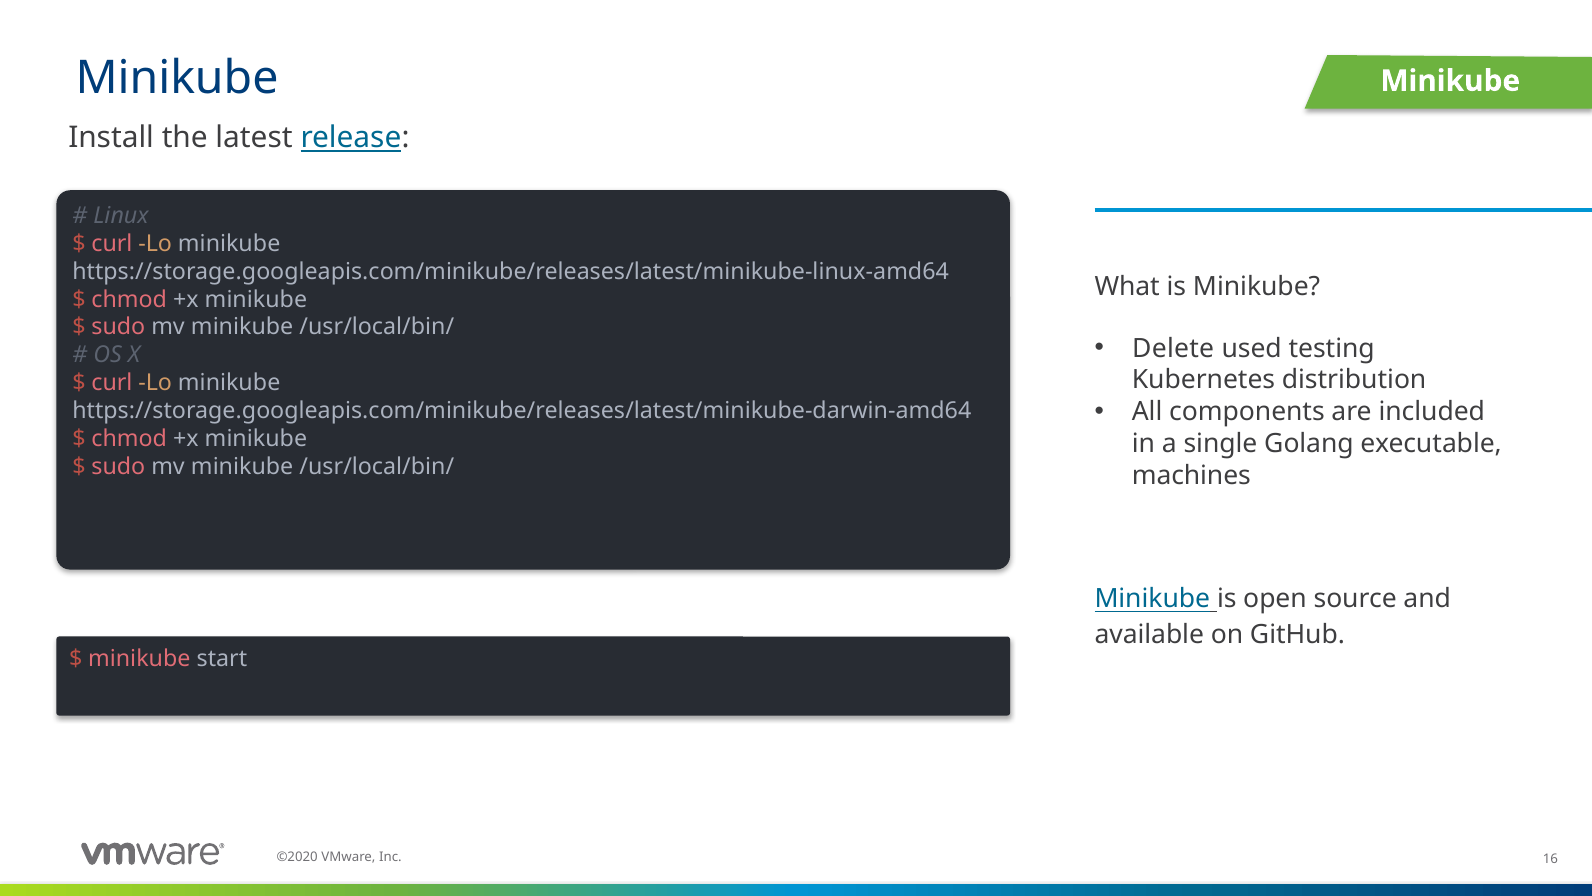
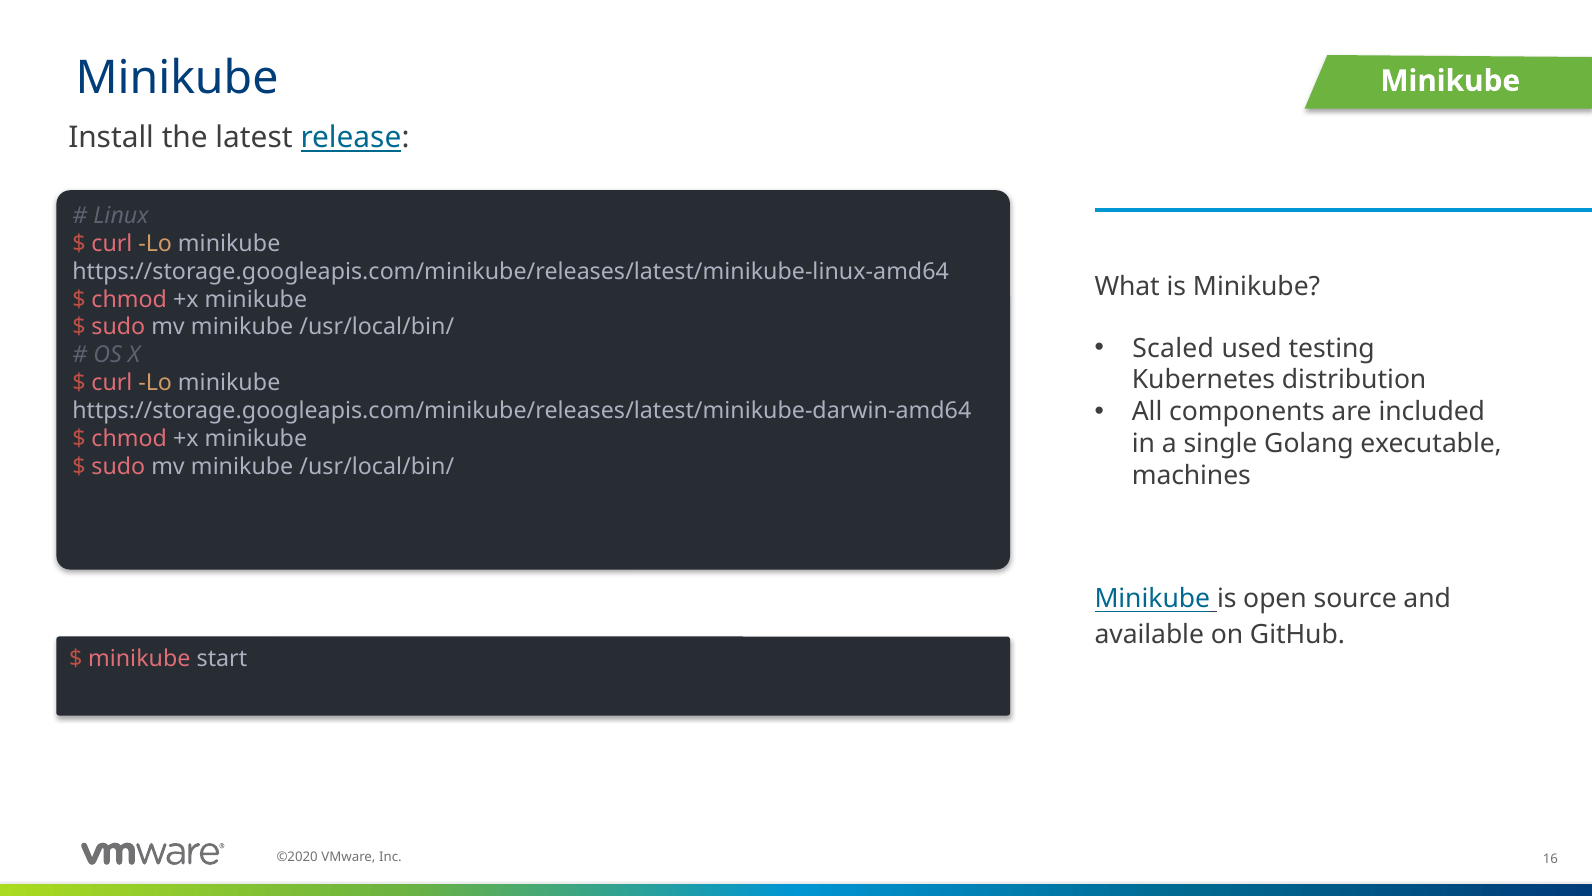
Delete: Delete -> Scaled (1173, 348)
